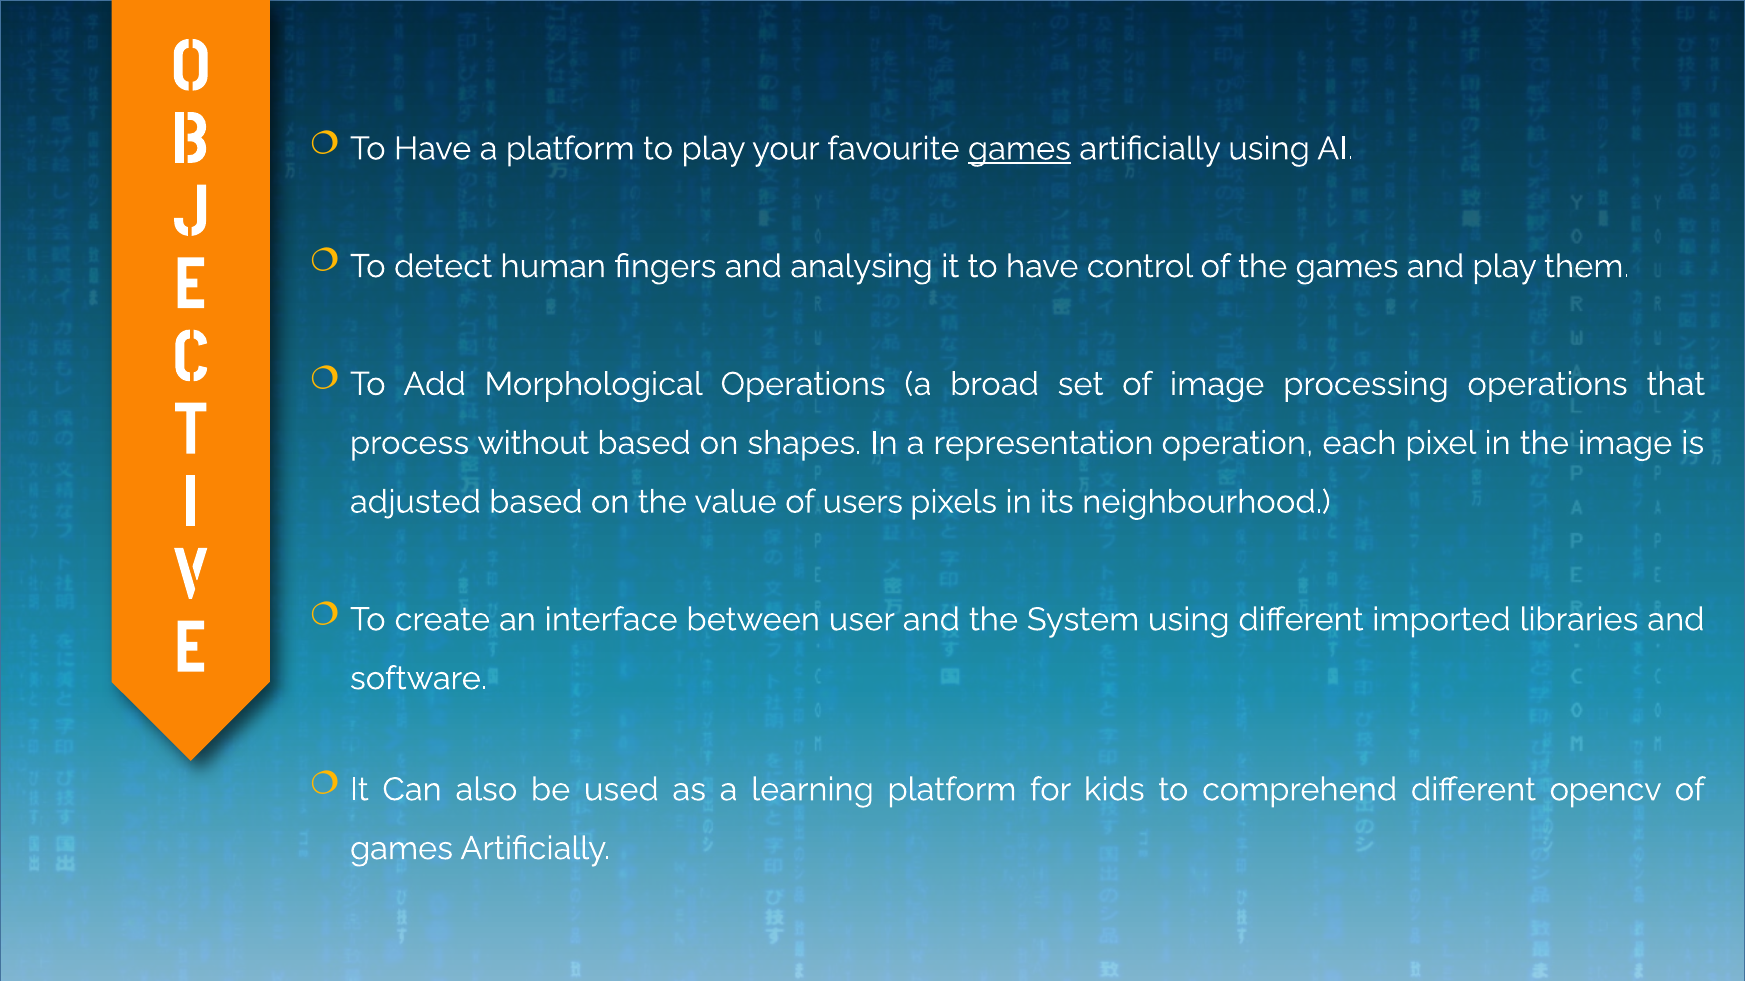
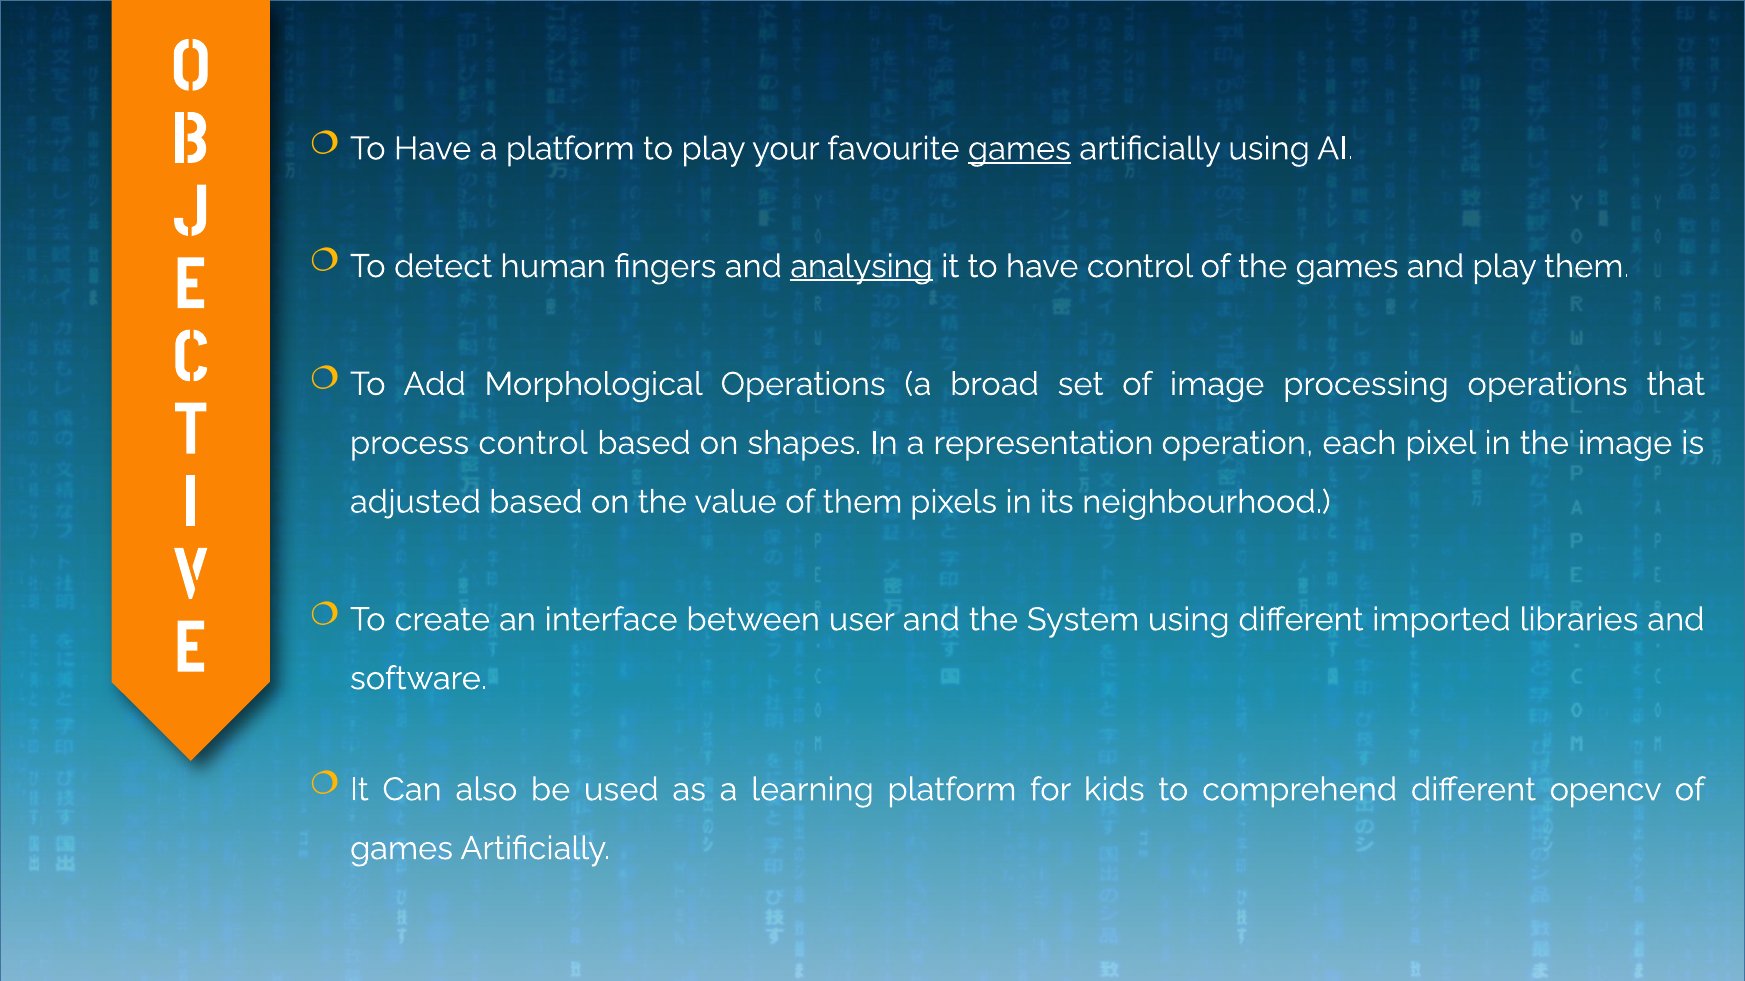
analysing underline: none -> present (862, 267)
process without: without -> control (533, 443)
of users: users -> them (863, 502)
